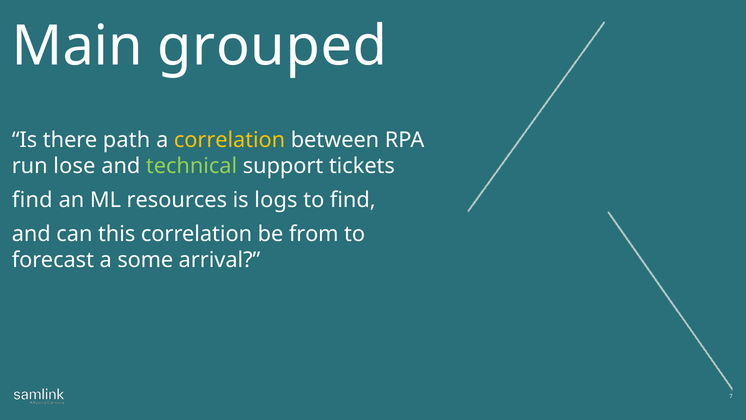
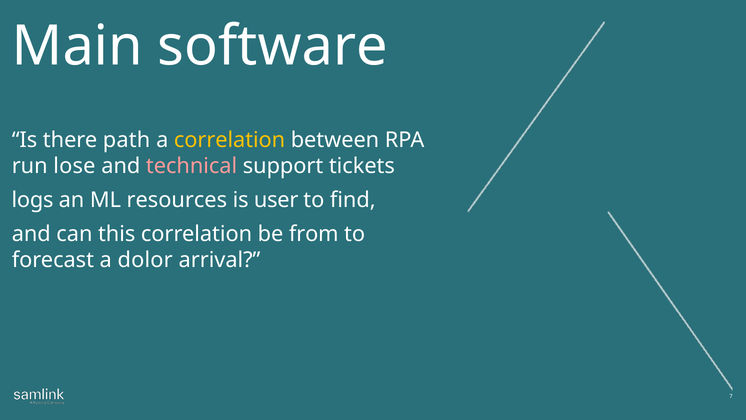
grouped: grouped -> software (273, 46)
technical colour: light green -> pink (192, 166)
find: find -> logs (33, 200)
logs: logs -> user (276, 200)
some: some -> dolor (145, 260)
